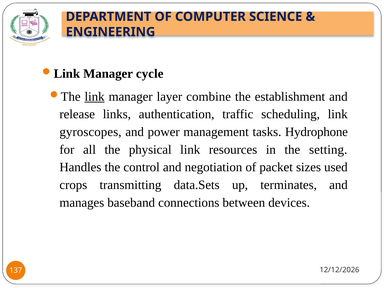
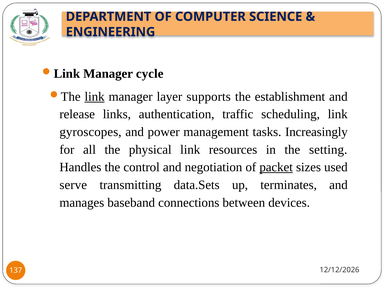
combine: combine -> supports (209, 97)
Hydrophone: Hydrophone -> Increasingly (316, 132)
packet underline: none -> present (276, 167)
crops: crops -> serve (73, 185)
